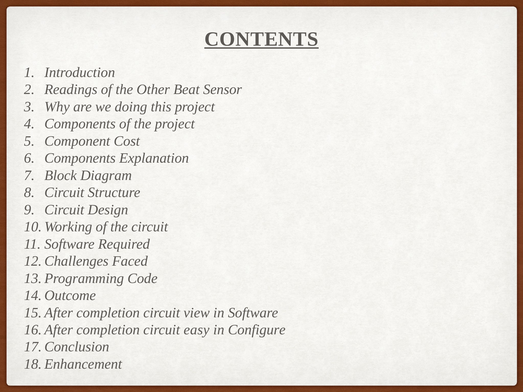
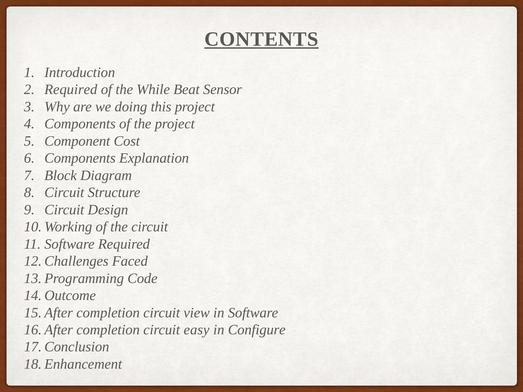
Readings: Readings -> Required (71, 90)
Other: Other -> While (153, 90)
